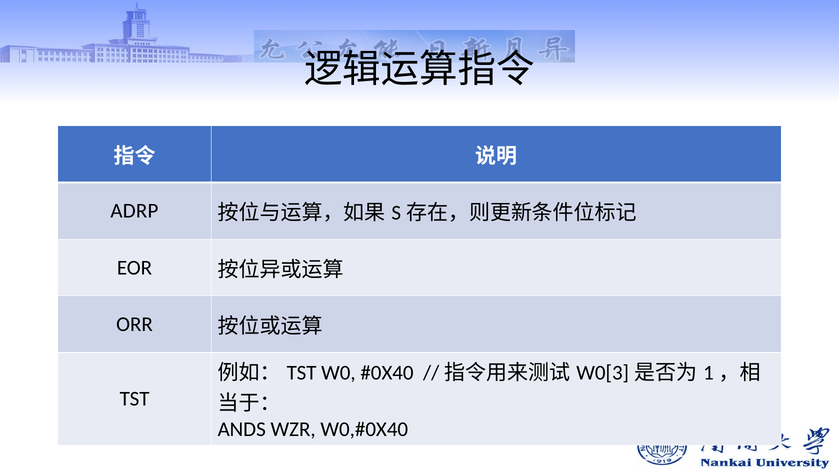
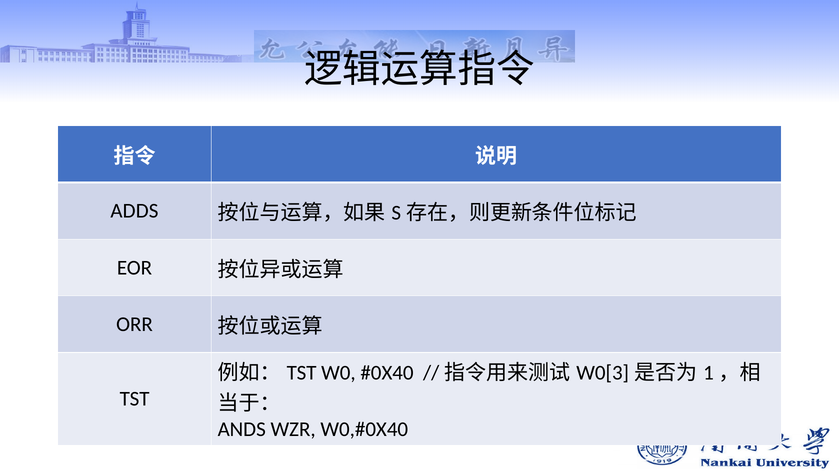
ADRP: ADRP -> ADDS (134, 211)
